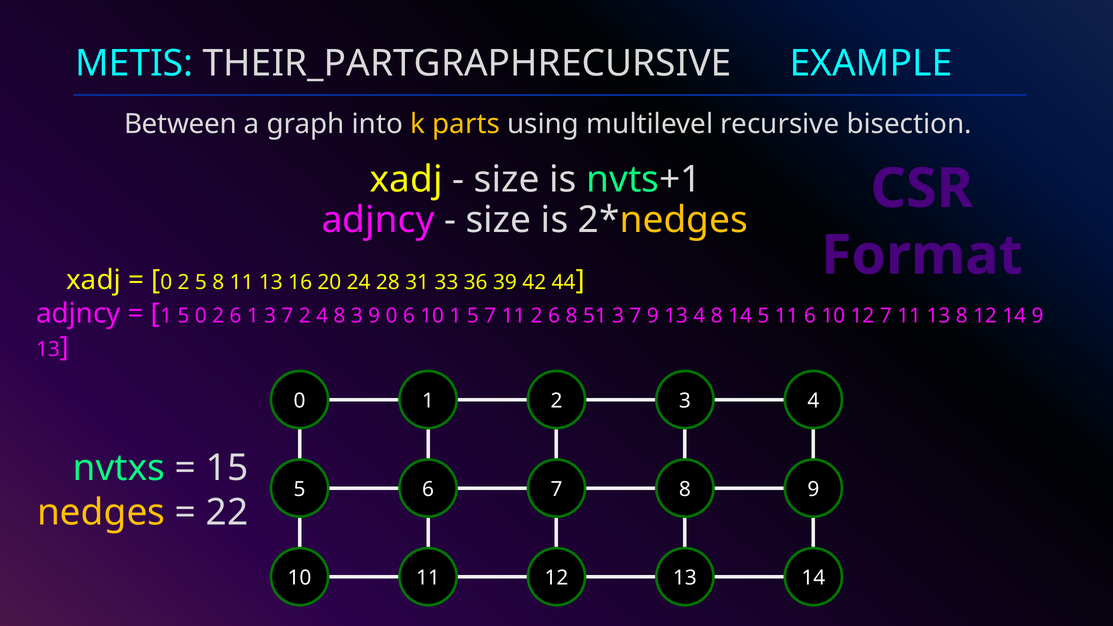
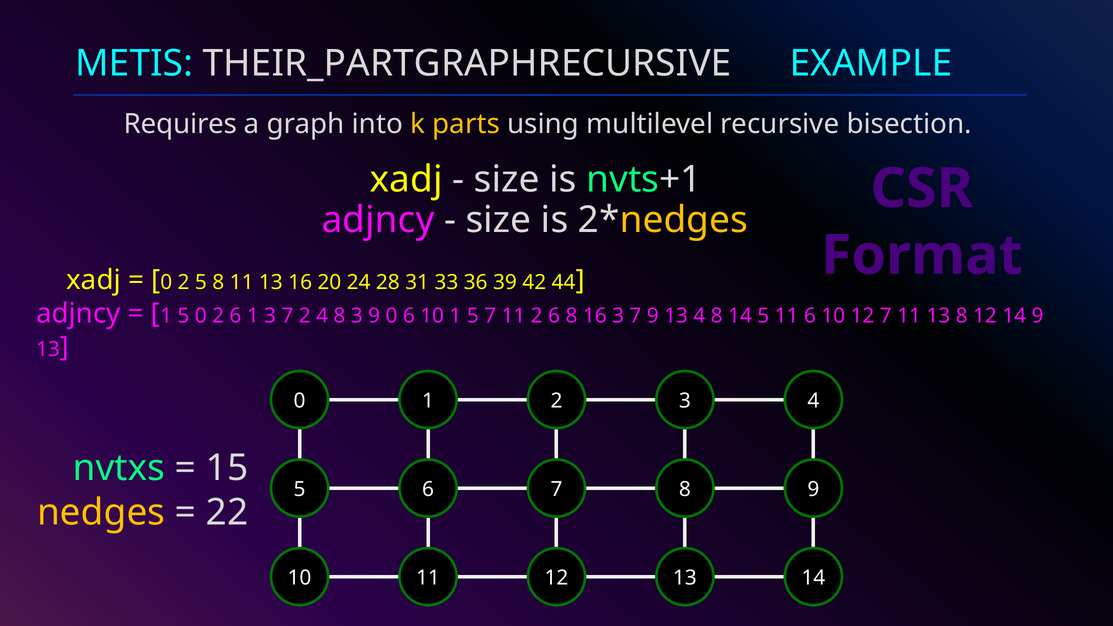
Between: Between -> Requires (180, 124)
8 51: 51 -> 16 (595, 316)
